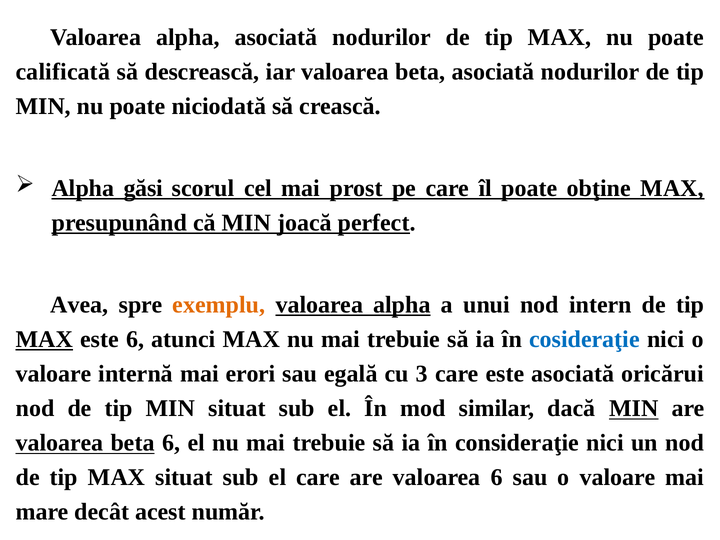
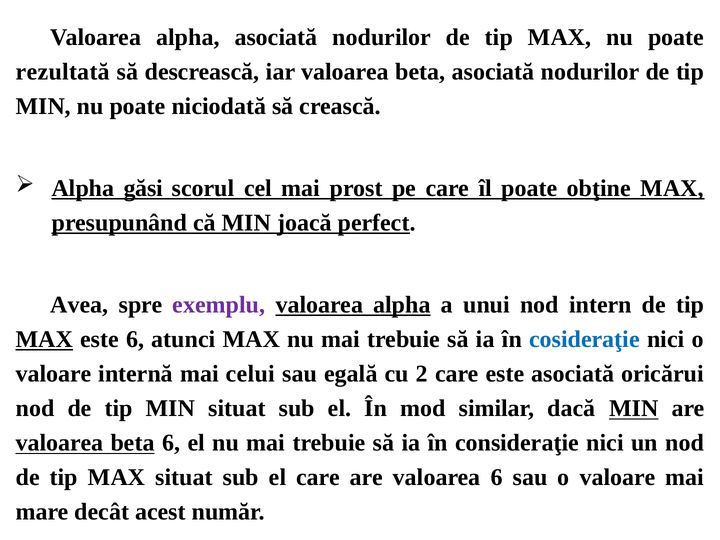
calificată: calificată -> rezultată (63, 72)
exemplu colour: orange -> purple (219, 305)
erori: erori -> celui (250, 374)
3: 3 -> 2 (422, 374)
